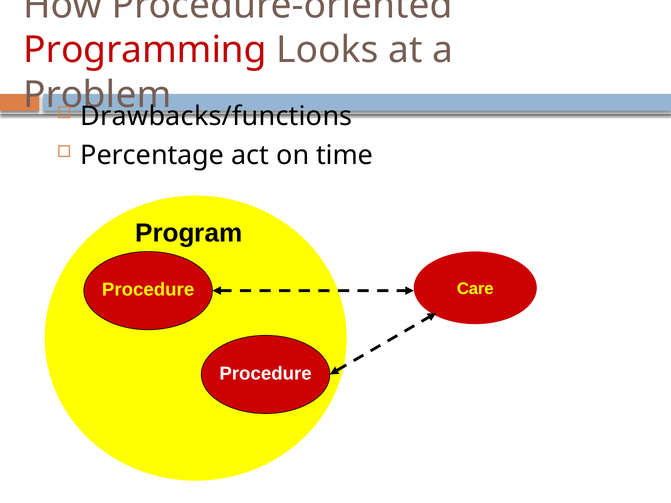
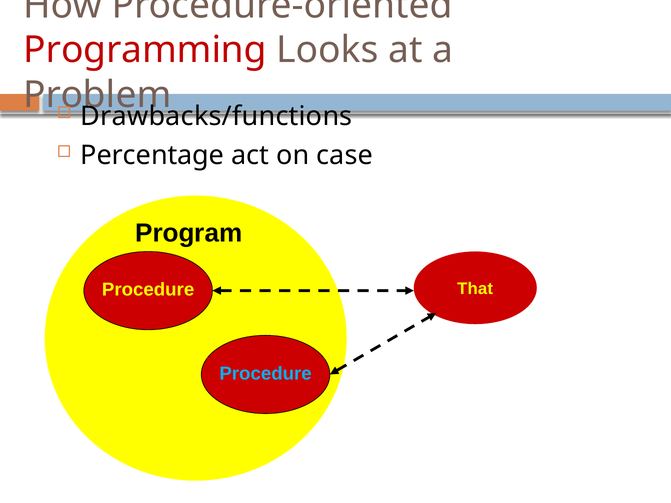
time: time -> case (345, 155)
Care: Care -> That (475, 289)
Procedure colour: white -> light blue (266, 374)
